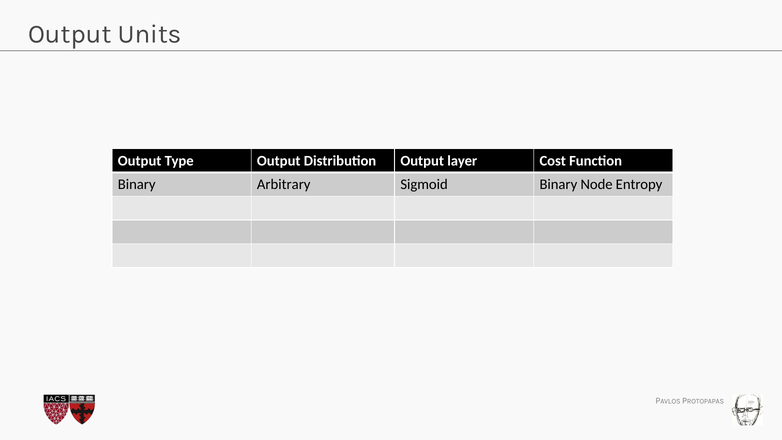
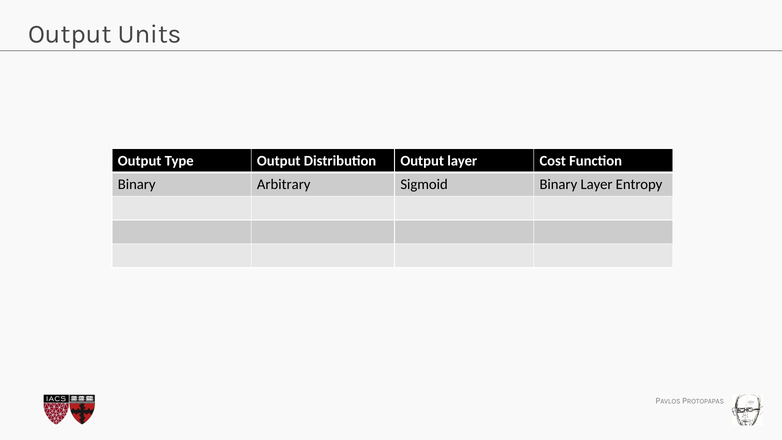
Binary Node: Node -> Layer (597, 184)
